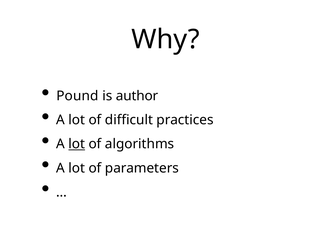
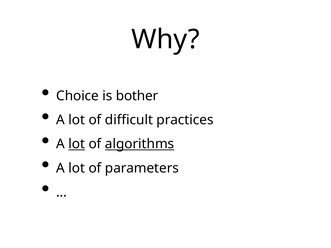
Pound: Pound -> Choice (78, 96)
author: author -> bother (137, 96)
algorithms underline: none -> present (140, 144)
